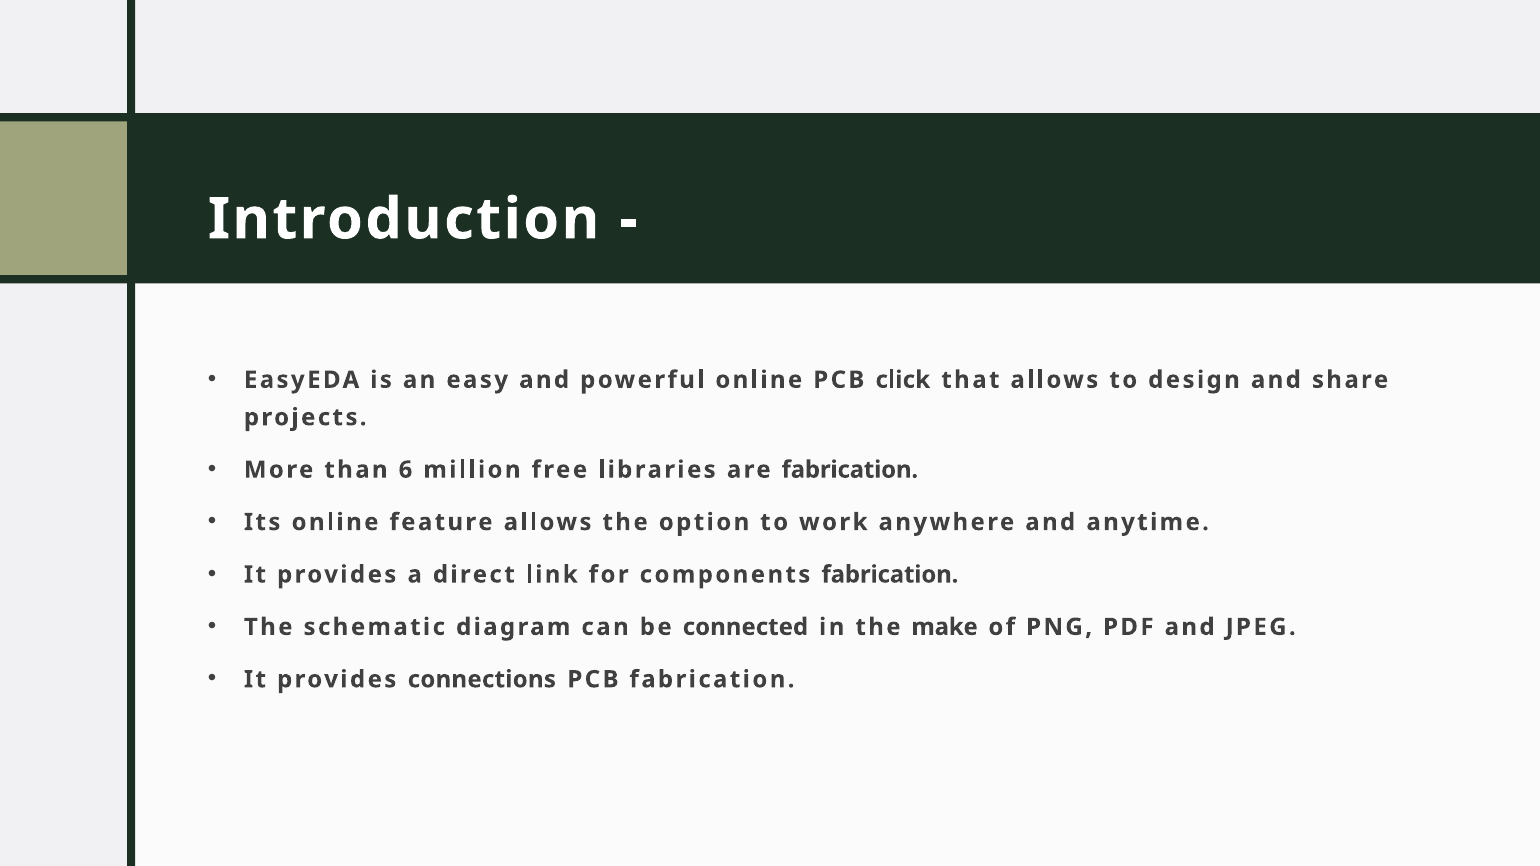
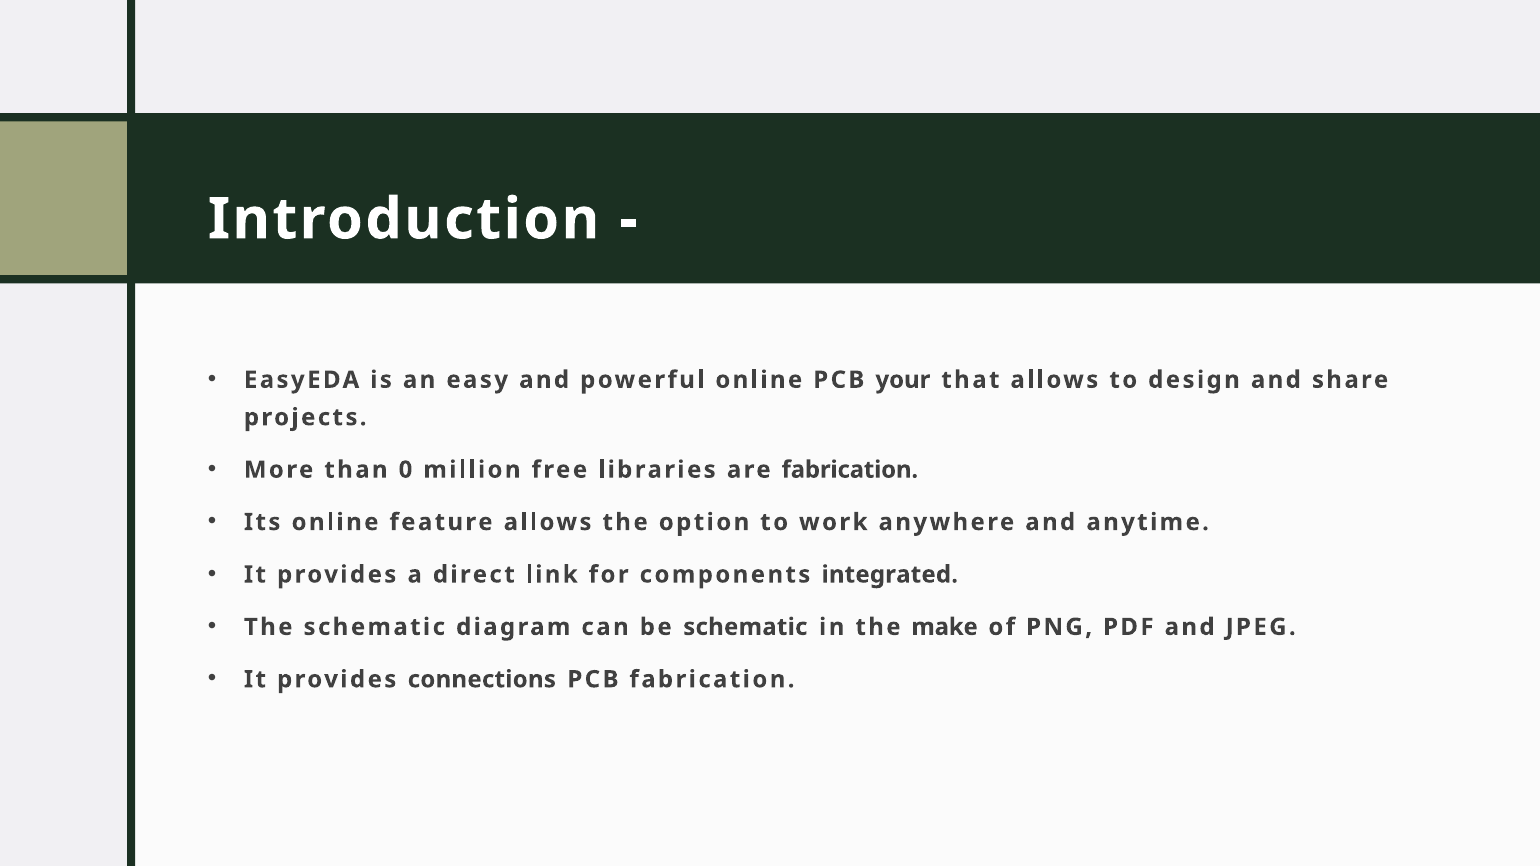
click: click -> your (903, 380)
6: 6 -> 0 (406, 470)
components fabrication: fabrication -> integrated (890, 575)
be connected: connected -> schematic (745, 627)
